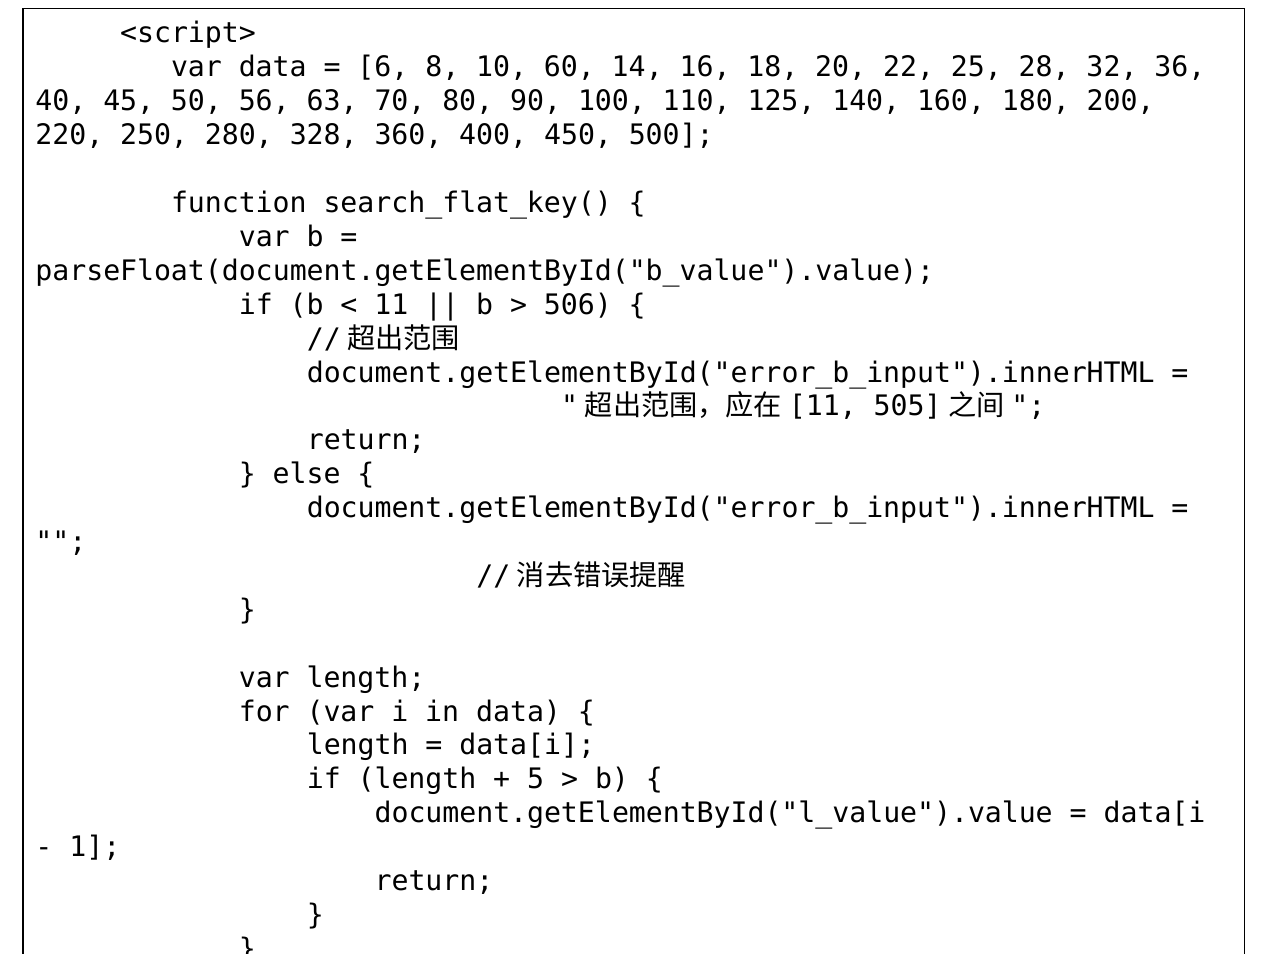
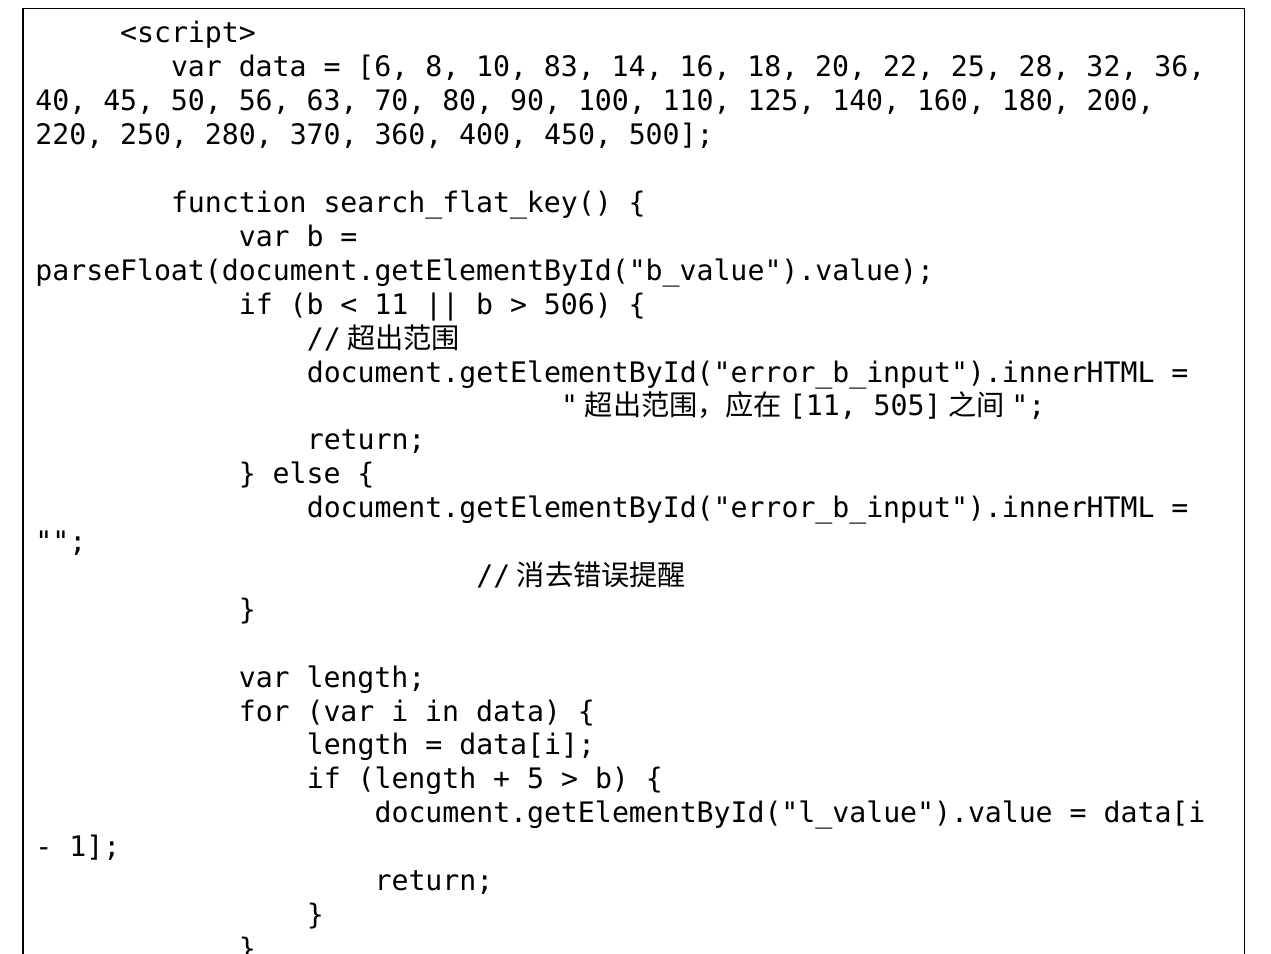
60: 60 -> 83 (569, 67)
328: 328 -> 370 (324, 135)
